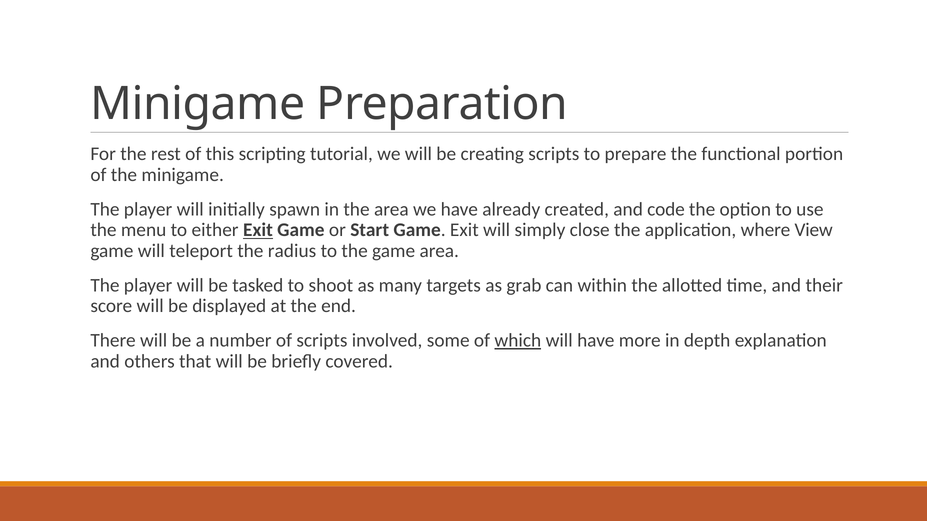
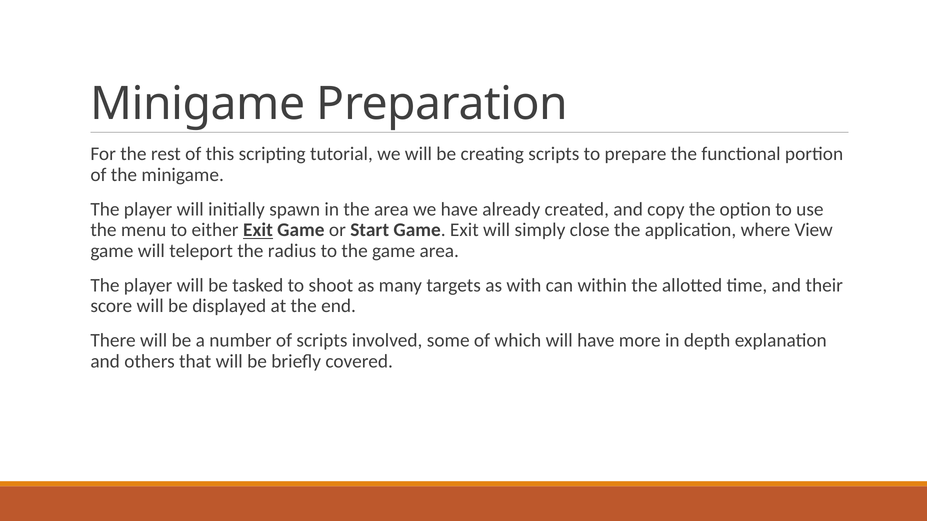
code: code -> copy (666, 209)
grab: grab -> with (524, 285)
which underline: present -> none (518, 341)
